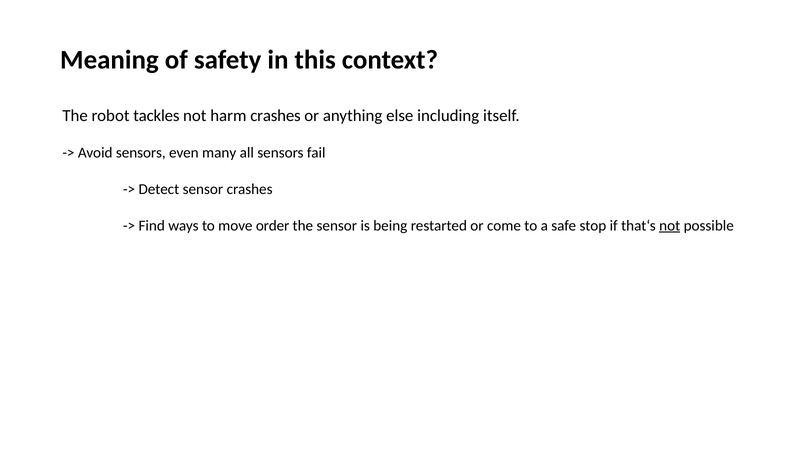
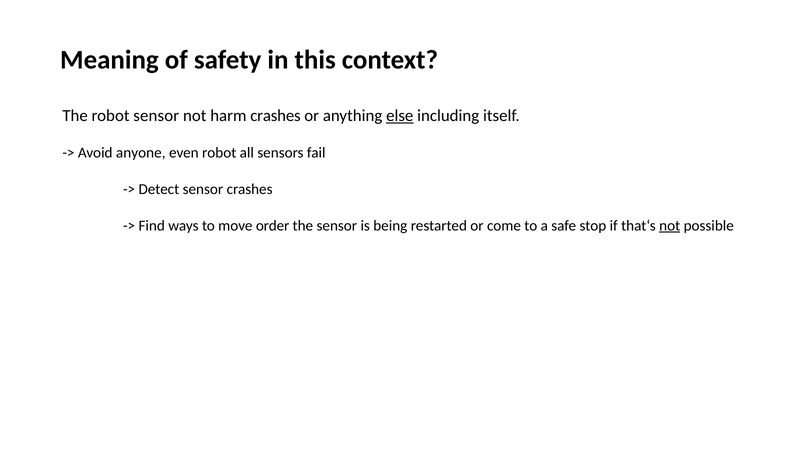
robot tackles: tackles -> sensor (156, 116)
else underline: none -> present (400, 116)
Avoid sensors: sensors -> anyone (141, 153)
even many: many -> robot (219, 153)
